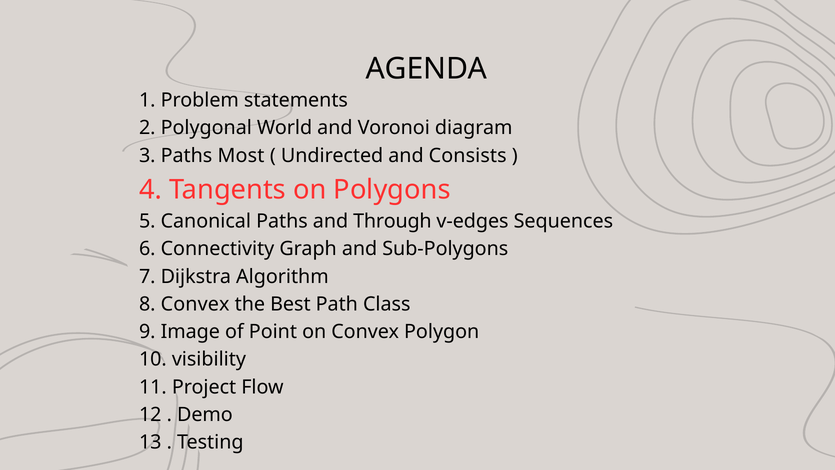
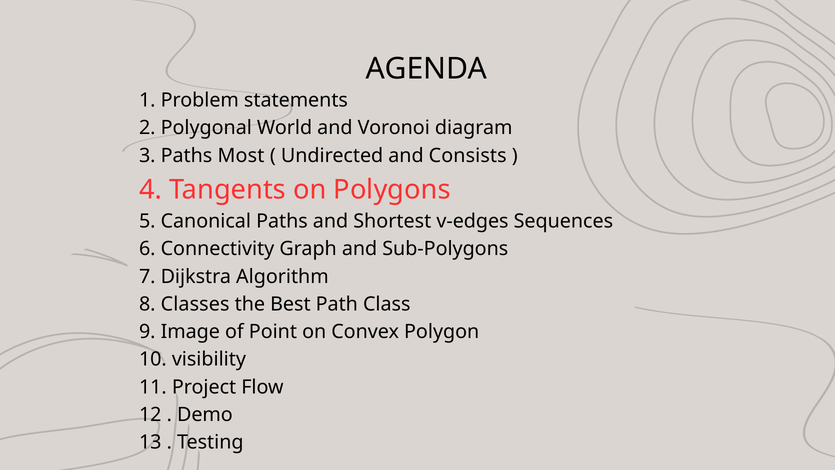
Through: Through -> Shortest (392, 221)
8 Convex: Convex -> Classes (195, 304)
